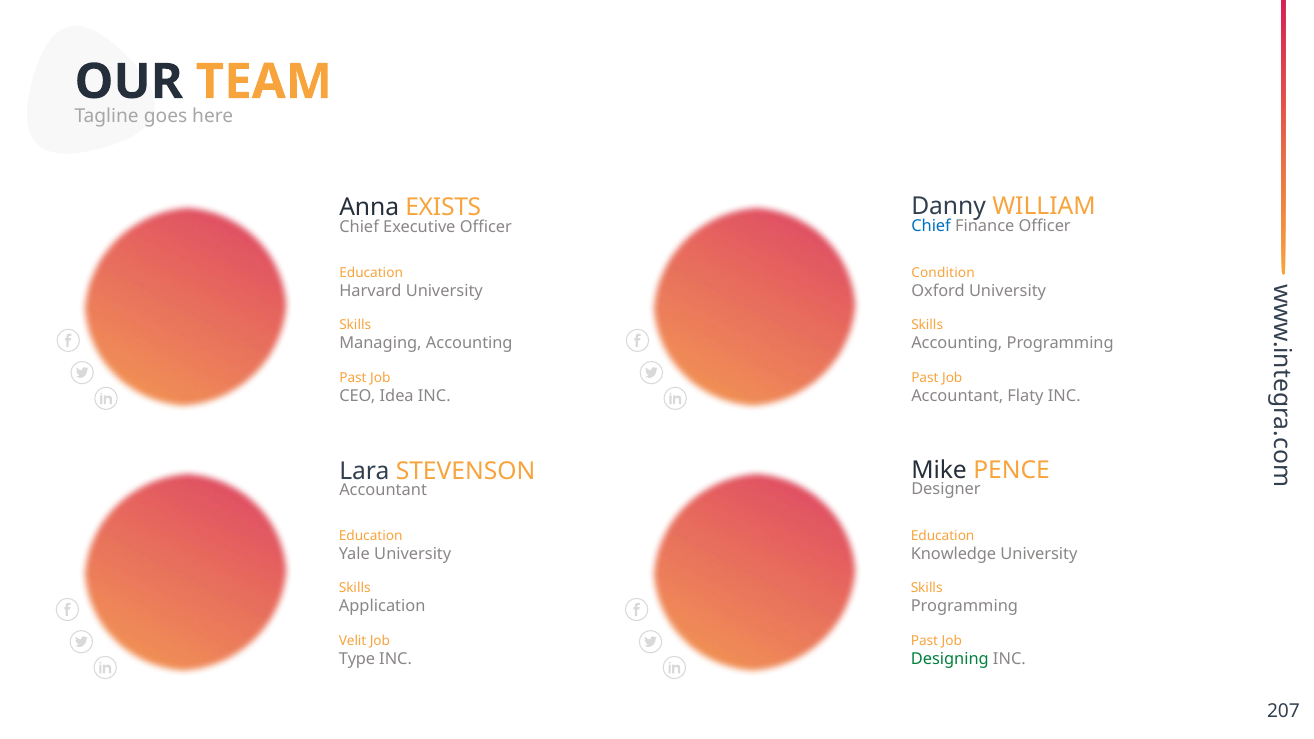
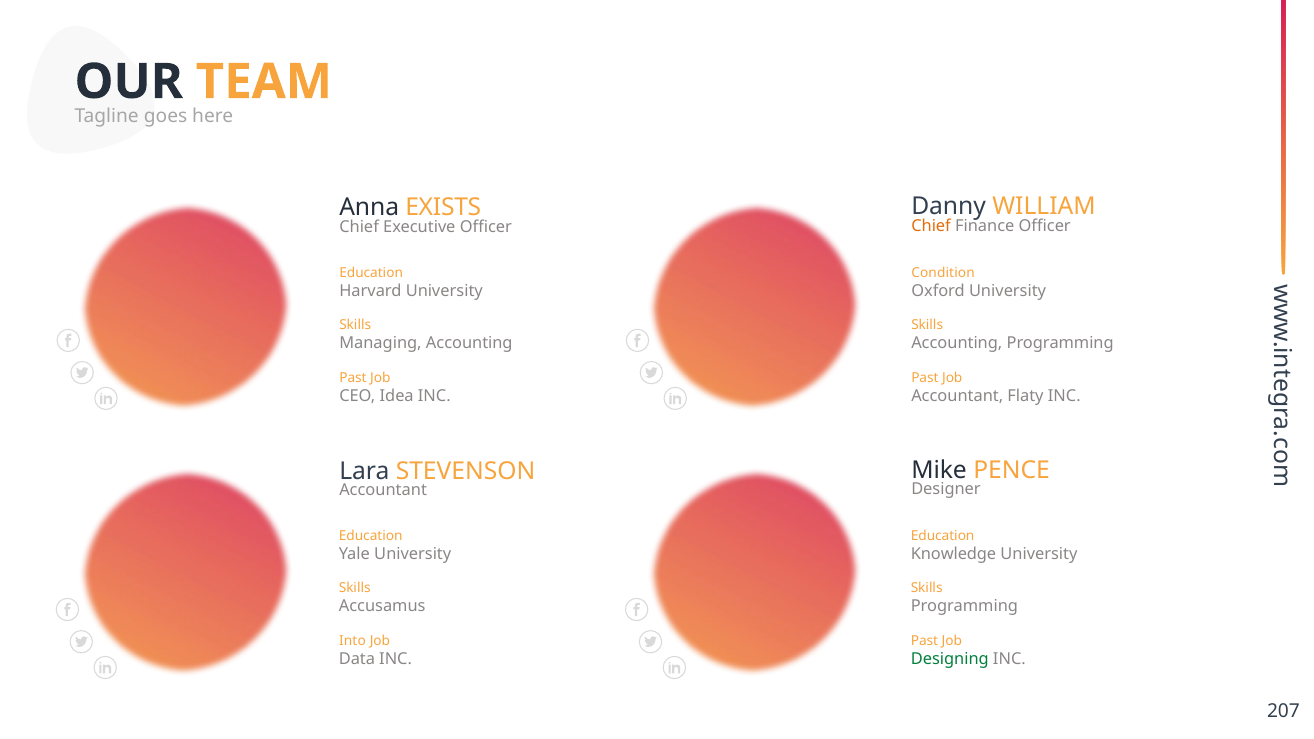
Chief colour: blue -> orange (931, 226)
Application: Application -> Accusamus (382, 606)
Velit: Velit -> Into (352, 641)
Type: Type -> Data (357, 659)
